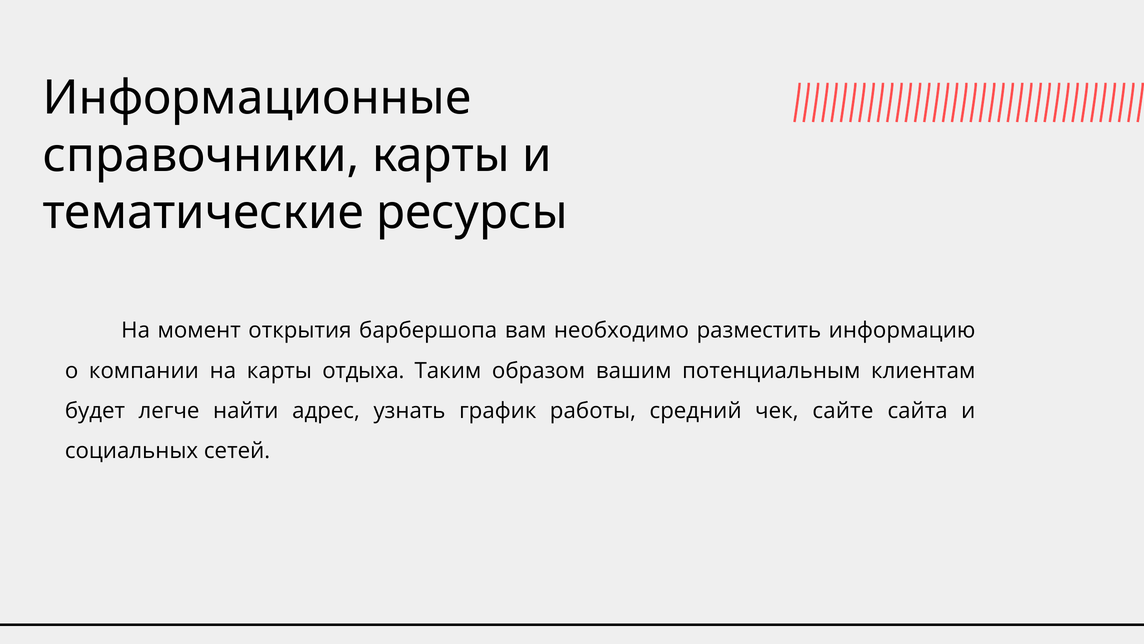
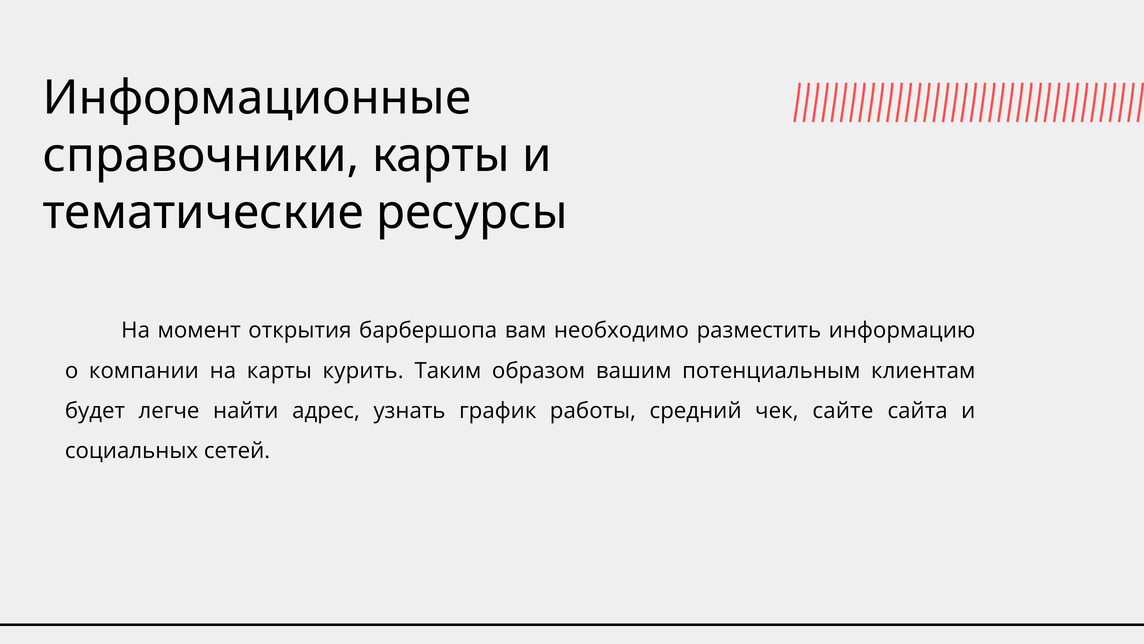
отдыха: отдыха -> курить (363, 370)
